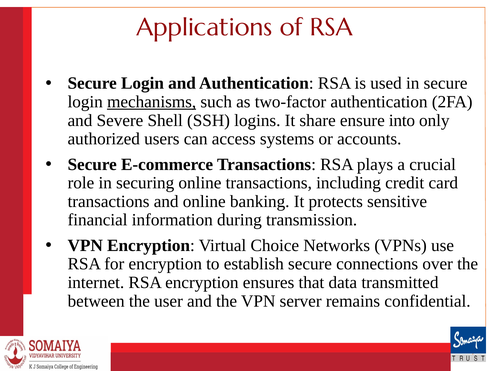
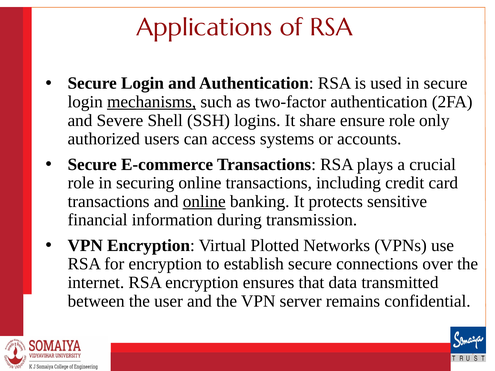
ensure into: into -> role (402, 120)
online underline: none -> present (204, 202)
Choice: Choice -> Plotted (275, 246)
